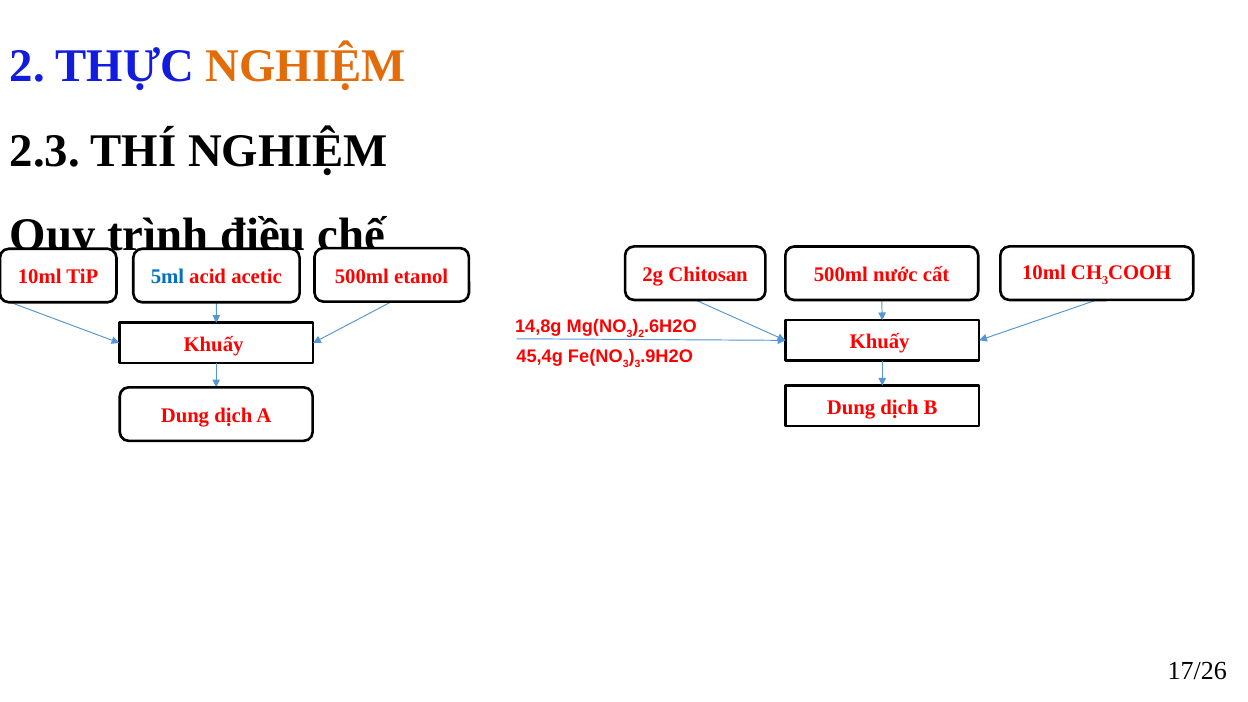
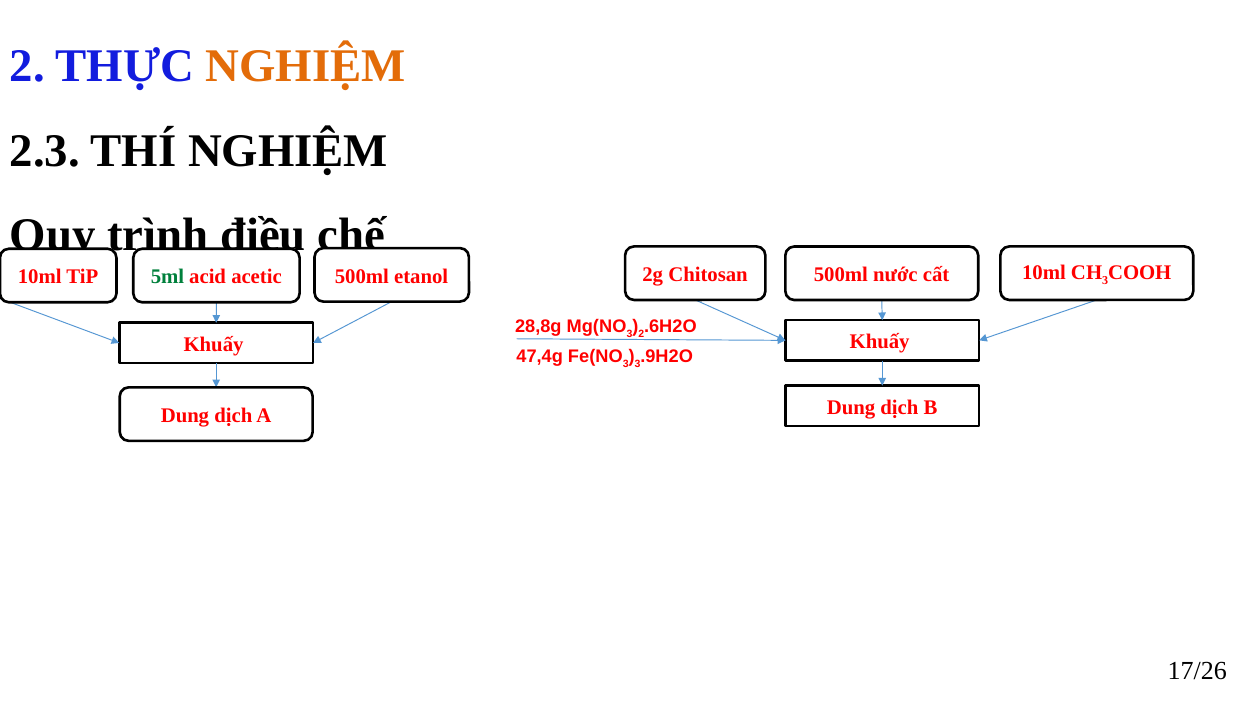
5ml colour: blue -> green (167, 277)
14,8g: 14,8g -> 28,8g (538, 327)
45,4g: 45,4g -> 47,4g (540, 357)
